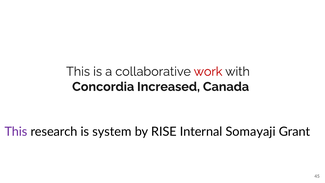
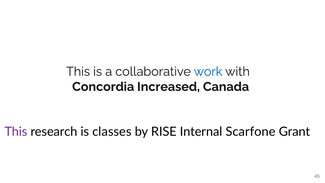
work colour: red -> blue (208, 71)
system: system -> classes (112, 132)
Somayaji: Somayaji -> Scarfone (251, 132)
